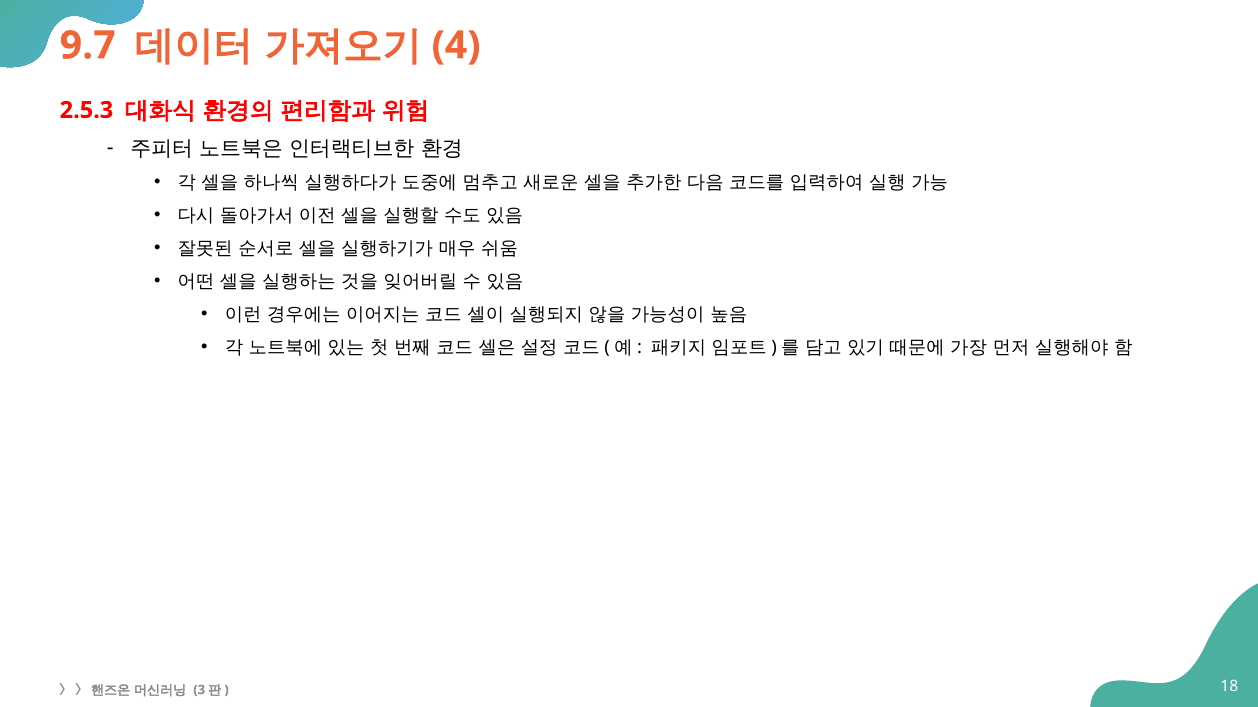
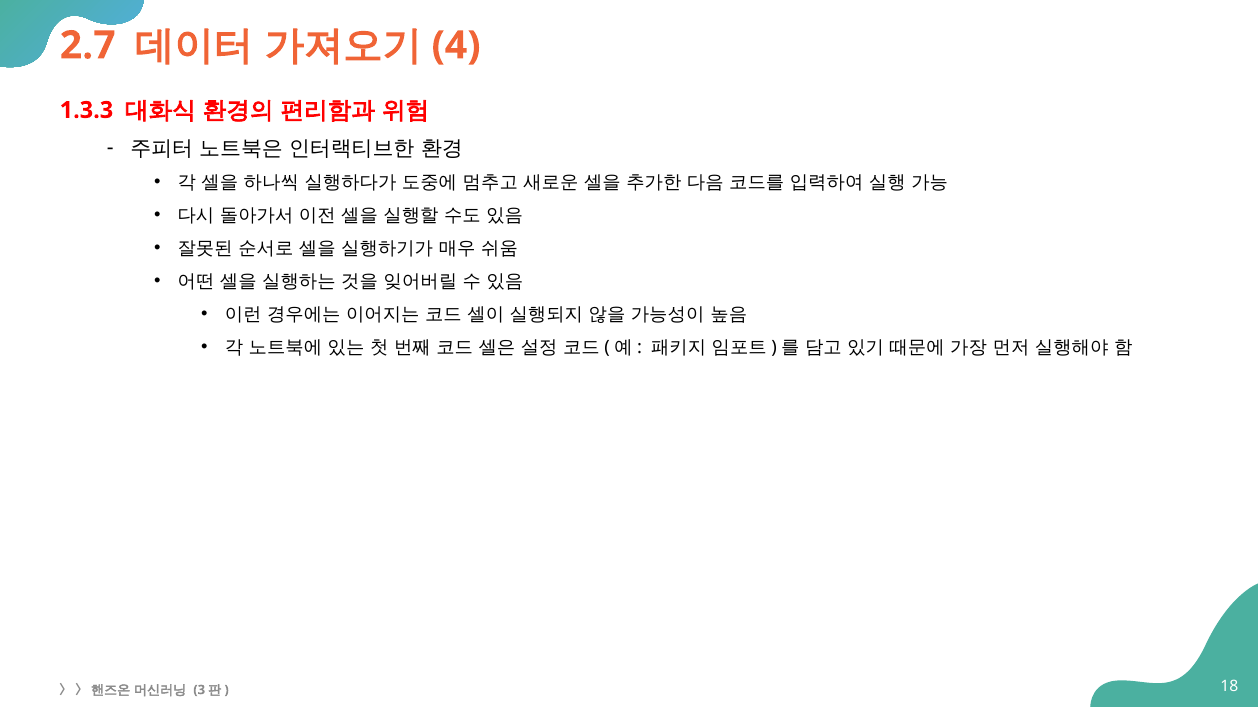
9.7: 9.7 -> 2.7 (88, 45)
2.5.3: 2.5.3 -> 1.3.3 (86, 110)
